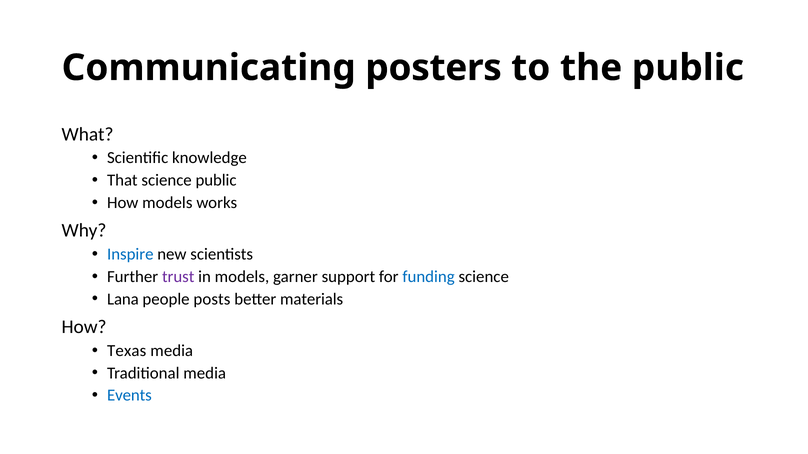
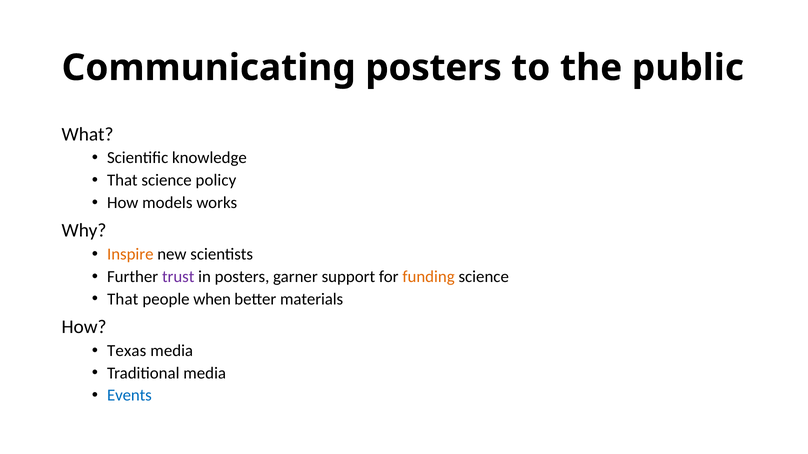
science public: public -> policy (216, 180)
Inspire colour: blue -> orange (130, 255)
in models: models -> posters (242, 277)
funding colour: blue -> orange (429, 277)
Lana: Lana -> That (123, 299)
posts: posts -> when (212, 299)
